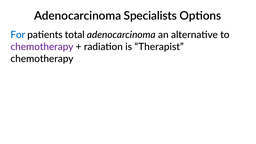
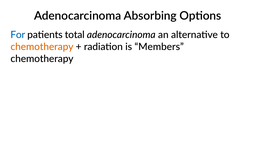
Specialists: Specialists -> Absorbing (150, 16)
chemotherapy colour: purple -> orange (42, 47)
Therapist: Therapist -> Members (159, 47)
